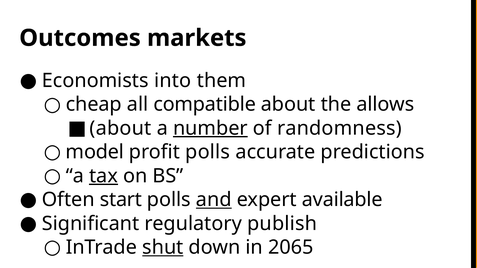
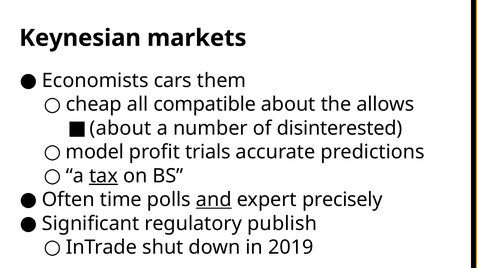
Outcomes: Outcomes -> Keynesian (80, 38)
into: into -> cars (173, 81)
number underline: present -> none (210, 128)
randomness: randomness -> disinterested (340, 128)
profit polls: polls -> trials (208, 152)
start: start -> time (121, 200)
available: available -> precisely (342, 200)
shut underline: present -> none (163, 248)
2065: 2065 -> 2019 (291, 248)
